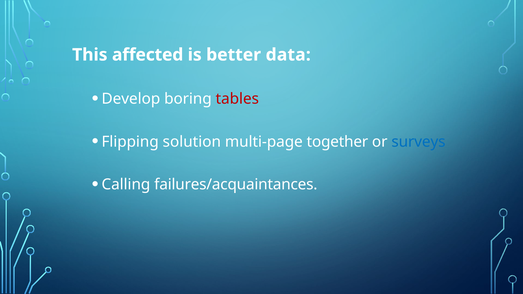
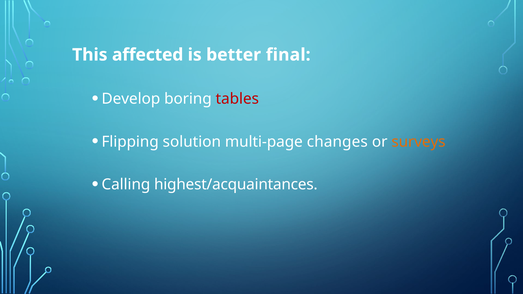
data: data -> final (288, 55)
together: together -> changes (337, 142)
surveys colour: blue -> orange (418, 142)
failures/acquaintances: failures/acquaintances -> highest/acquaintances (236, 185)
